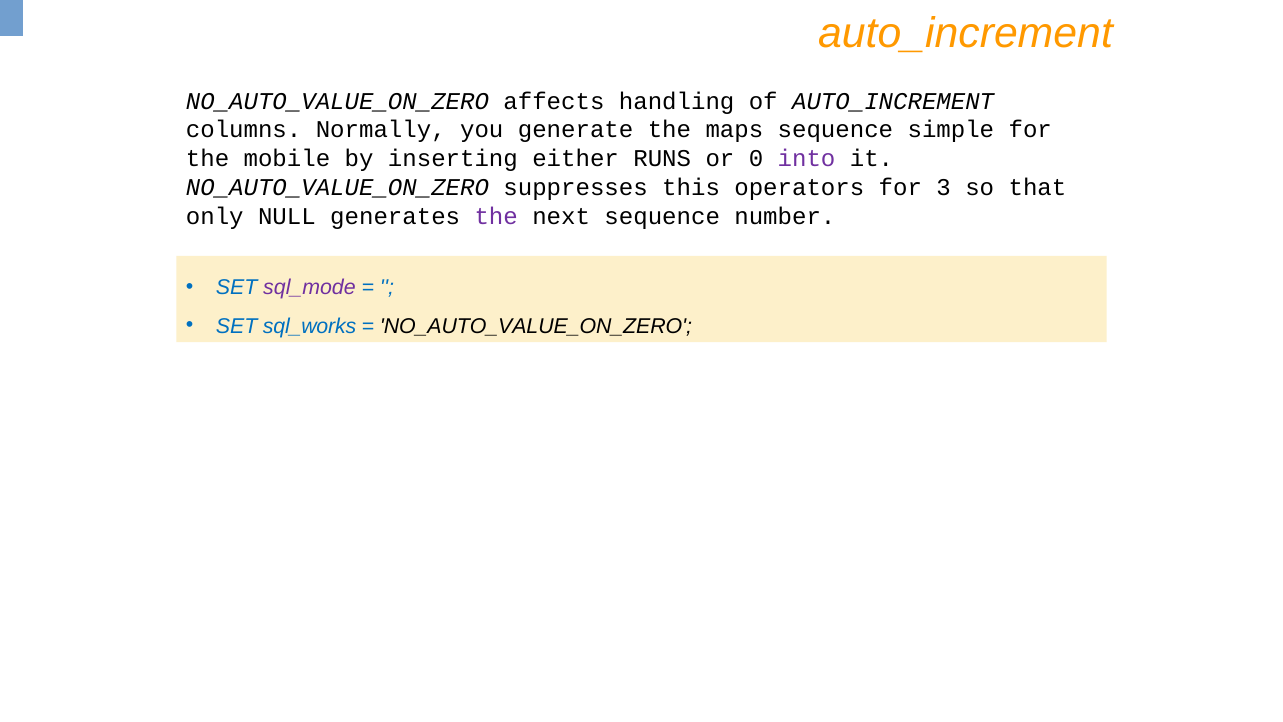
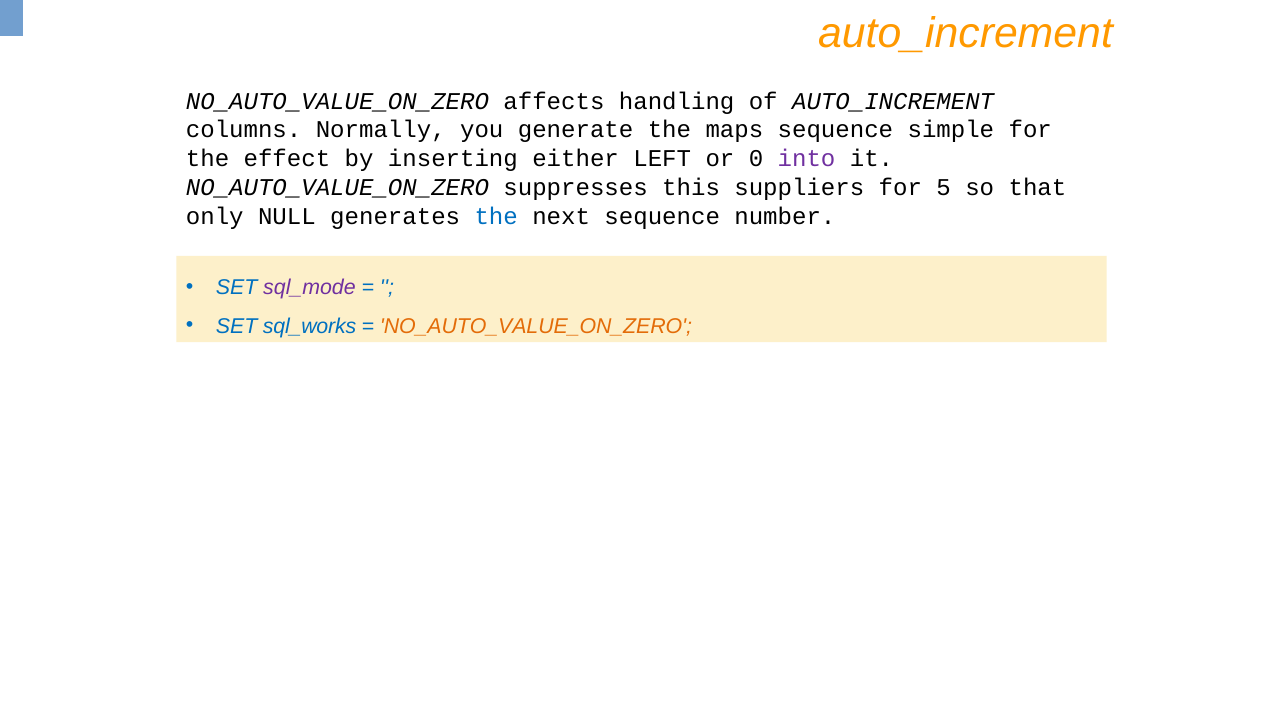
mobile: mobile -> effect (287, 159)
RUNS: RUNS -> LEFT (662, 159)
operators: operators -> suppliers (799, 188)
3: 3 -> 5 (944, 188)
the colour: purple -> blue (496, 216)
NO_AUTO_VALUE_ON_ZERO colour: black -> orange (536, 326)
